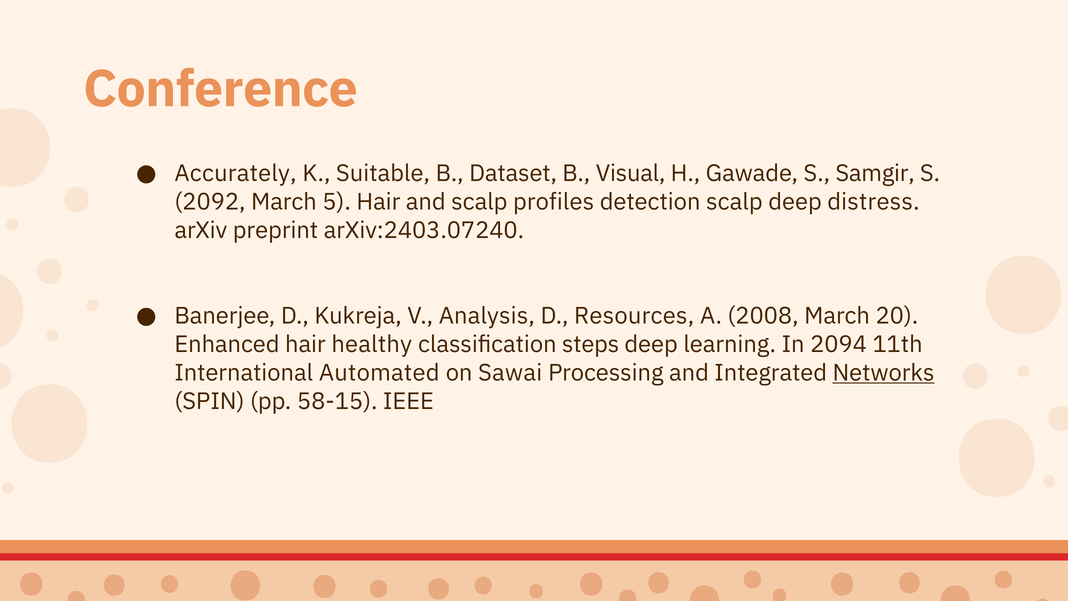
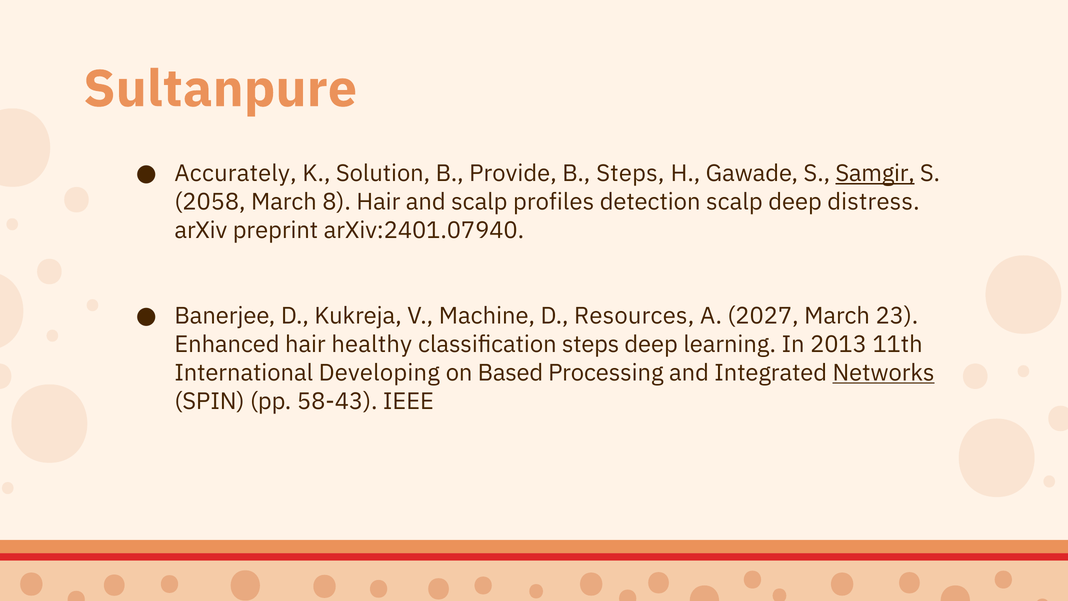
Conference: Conference -> Sultanpure (220, 89)
Suitable: Suitable -> Solution (383, 173)
Dataset: Dataset -> Provide (513, 173)
B Visual: Visual -> Steps (630, 173)
Samgir underline: none -> present (875, 173)
2092: 2092 -> 2058 (210, 202)
5: 5 -> 8 (337, 202)
arXiv:2403.07240: arXiv:2403.07240 -> arXiv:2401.07940 (424, 230)
Analysis: Analysis -> Machine (487, 316)
2008: 2008 -> 2027 (763, 316)
20: 20 -> 23 (897, 316)
2094: 2094 -> 2013 (839, 344)
Automated: Automated -> Developing (379, 373)
Sawai: Sawai -> Based (510, 373)
58-15: 58-15 -> 58-43 (337, 401)
